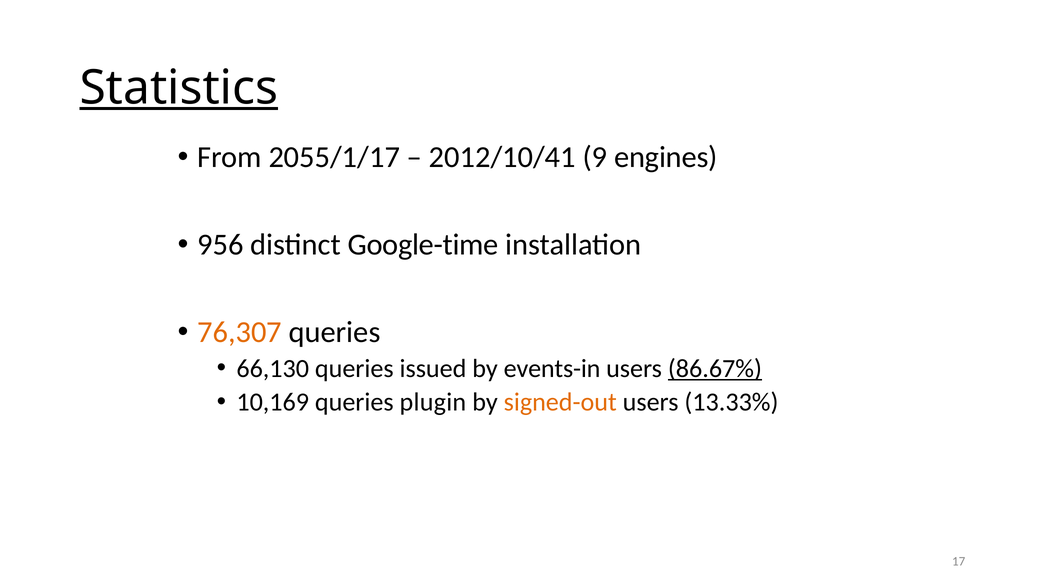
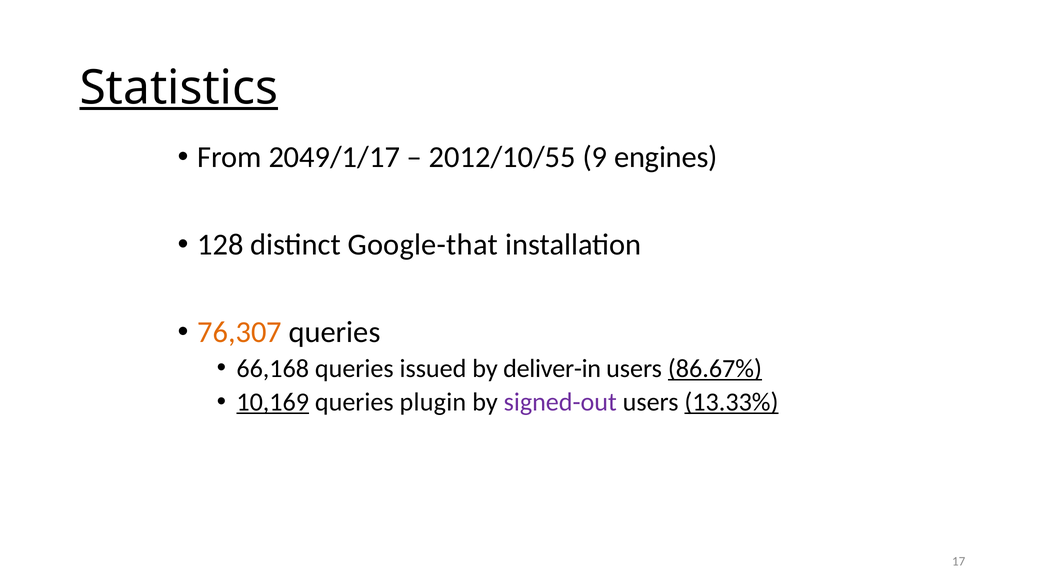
2055/1/17: 2055/1/17 -> 2049/1/17 (334, 157)
2012/10/41: 2012/10/41 -> 2012/10/55 (502, 157)
956: 956 -> 128 (220, 245)
Google-time: Google-time -> Google-that (423, 245)
66,130: 66,130 -> 66,168 (273, 368)
events-in: events-in -> deliver-in (552, 368)
10,169 underline: none -> present (273, 402)
signed-out colour: orange -> purple (560, 402)
13.33% underline: none -> present (731, 402)
